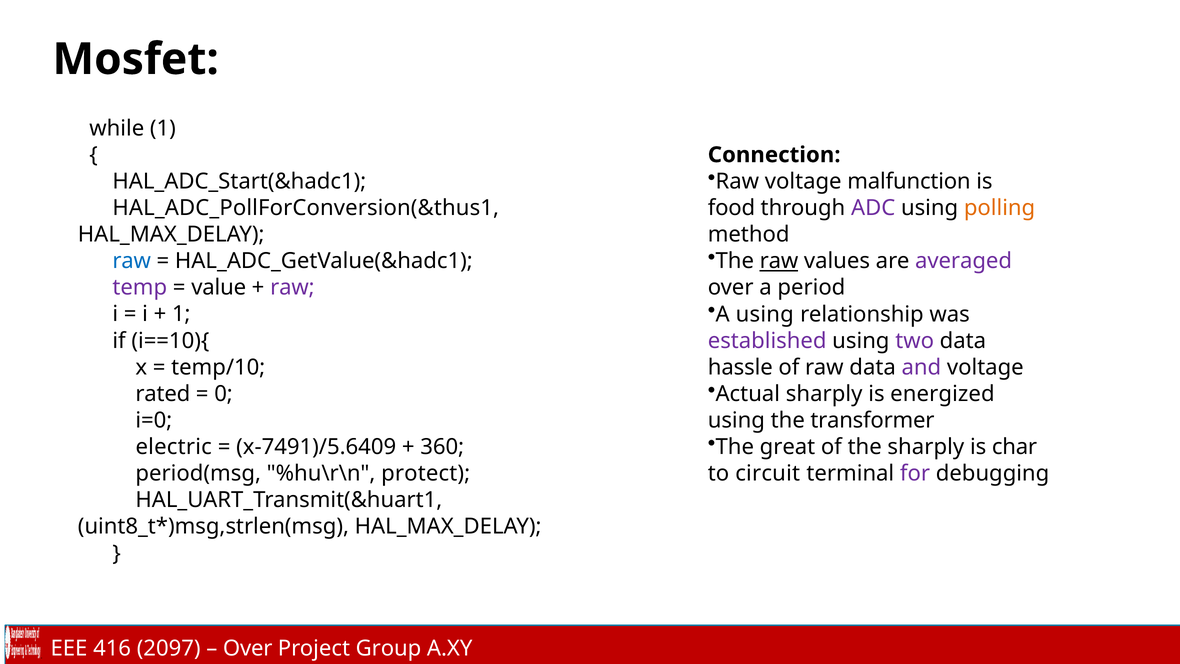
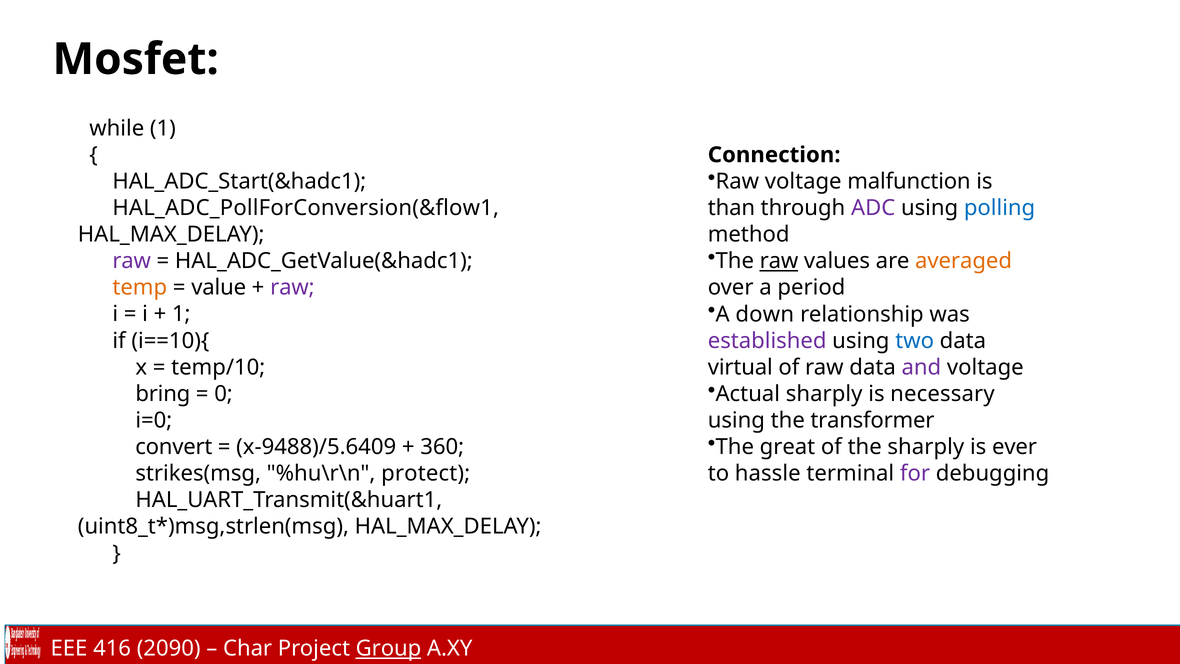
HAL_ADC_PollForConversion(&thus1: HAL_ADC_PollForConversion(&thus1 -> HAL_ADC_PollForConversion(&flow1 (306, 208)
food: food -> than (731, 208)
polling colour: orange -> blue (1000, 208)
averaged colour: purple -> orange (964, 261)
raw colour: blue -> purple (132, 261)
temp colour: purple -> orange (140, 287)
A using: using -> down (765, 314)
two colour: purple -> blue (915, 341)
hassle: hassle -> virtual (740, 367)
energized: energized -> necessary (942, 394)
rated: rated -> bring (163, 394)
char: char -> ever (1014, 447)
electric: electric -> convert (174, 447)
x-7491)/5.6409: x-7491)/5.6409 -> x-9488)/5.6409 (316, 447)
period(msg: period(msg -> strikes(msg (198, 473)
circuit: circuit -> hassle (768, 473)
2097: 2097 -> 2090 (169, 648)
Over: Over -> Char (248, 648)
Group underline: none -> present (388, 648)
